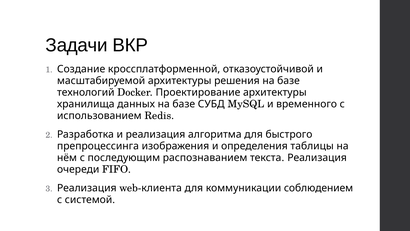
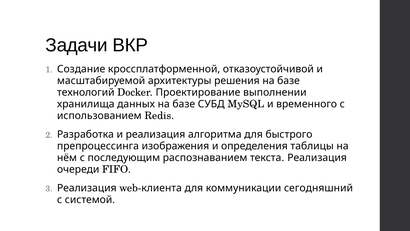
Проектирование архитектуры: архитектуры -> выполнении (275, 92)
соблюдением: соблюдением -> сегодняшний (318, 188)
